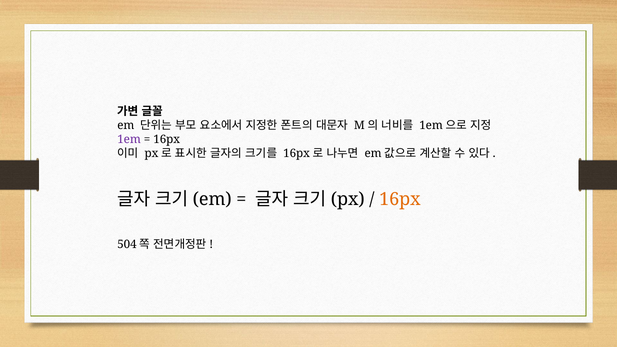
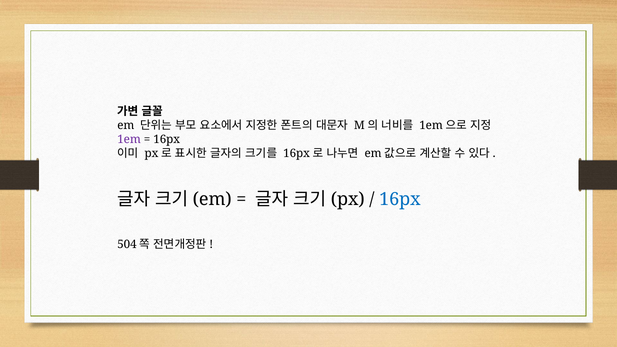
16px colour: orange -> blue (400, 199)
